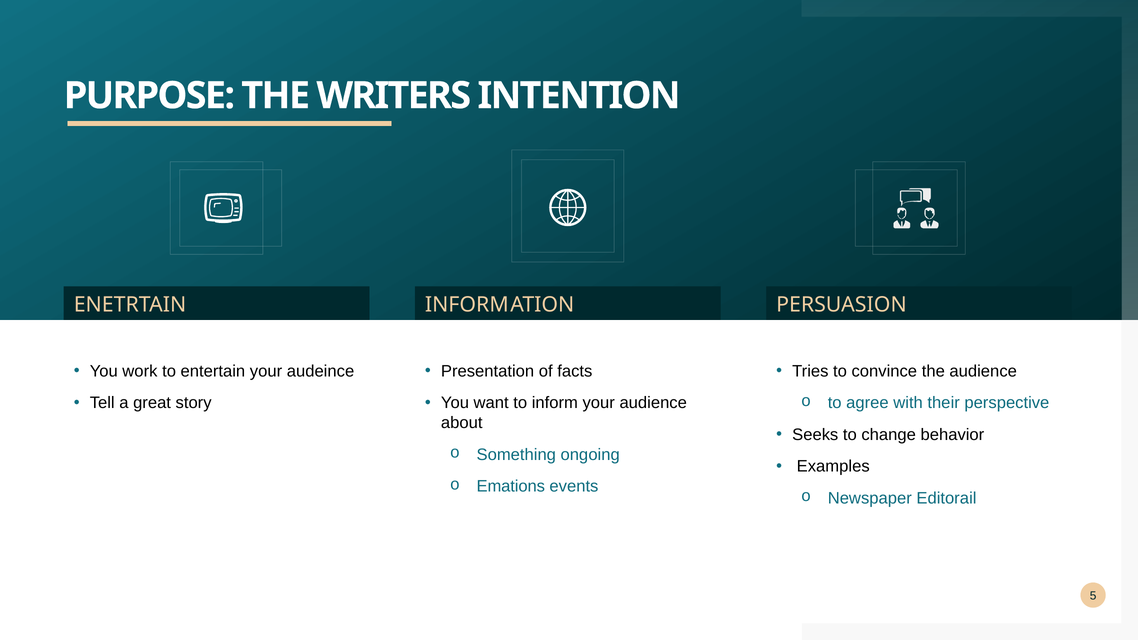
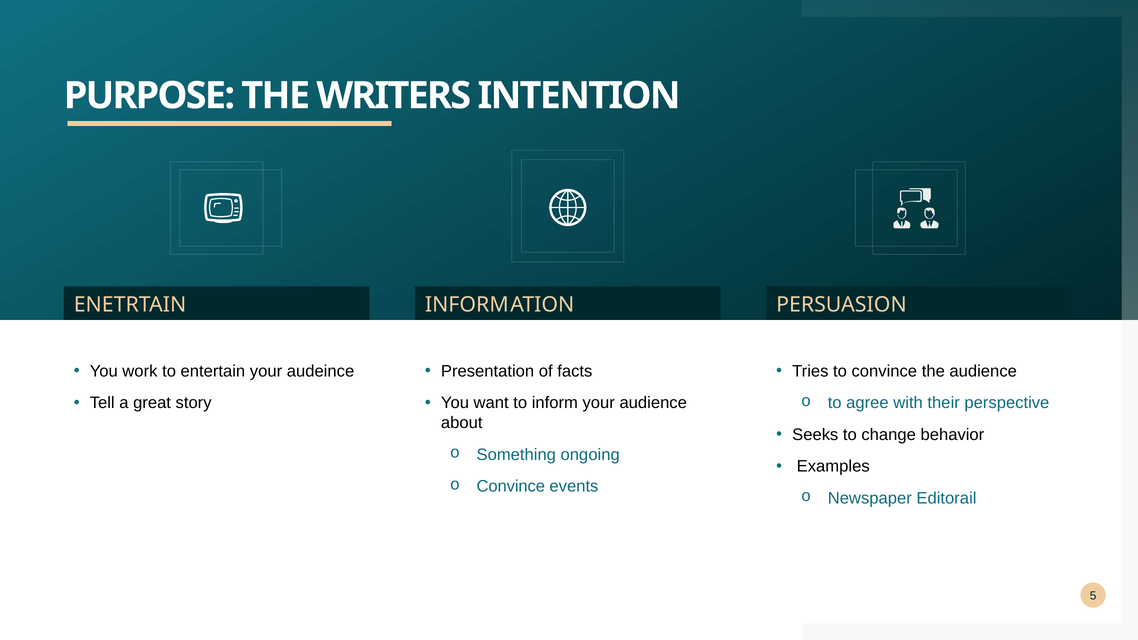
Emations: Emations -> Convince (511, 486)
